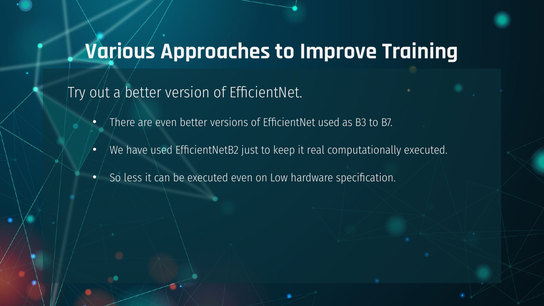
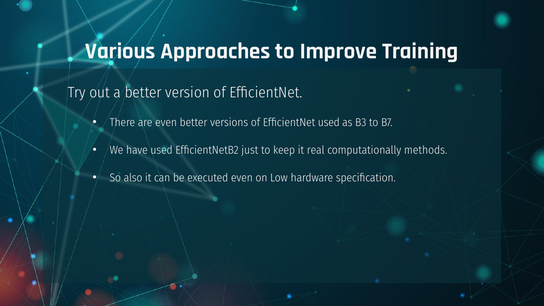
computationally executed: executed -> methods (426, 150)
less: less -> also (133, 178)
